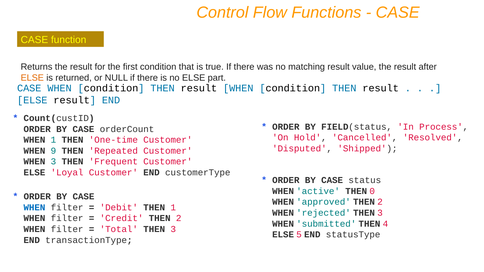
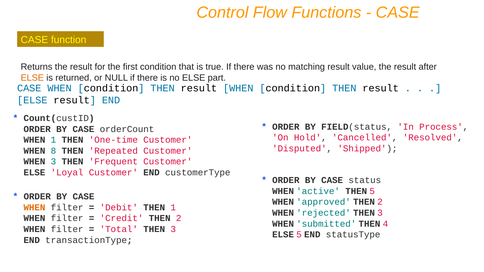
9: 9 -> 8 (53, 151)
THEN 0: 0 -> 5 (372, 191)
WHEN colour: blue -> orange (34, 208)
